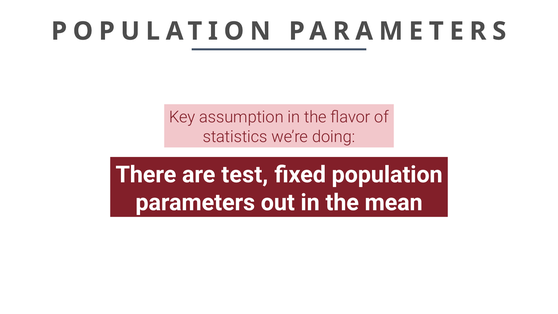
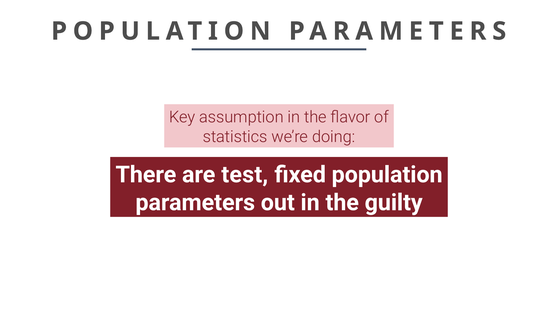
mean: mean -> guilty (394, 202)
